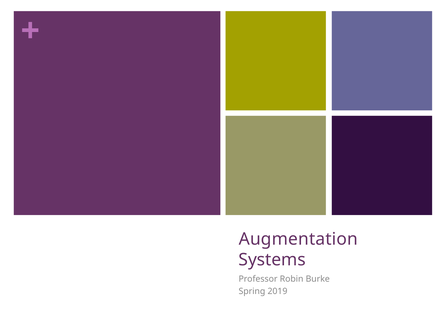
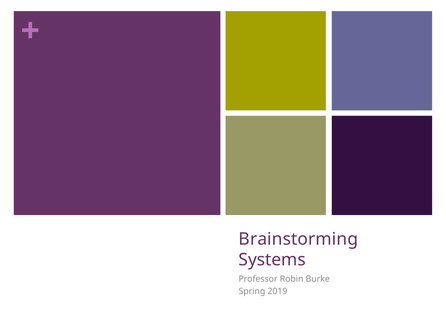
Augmentation: Augmentation -> Brainstorming (298, 239)
